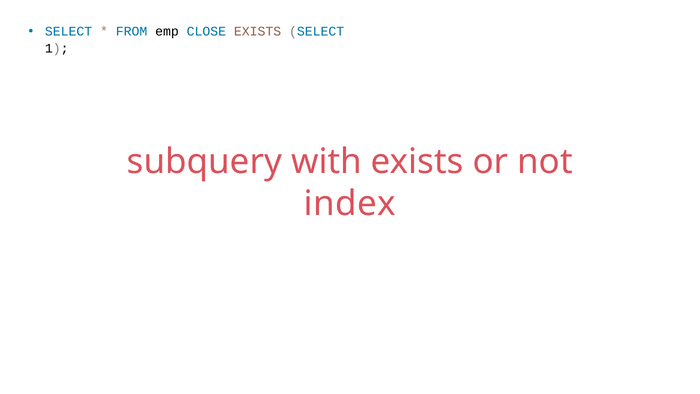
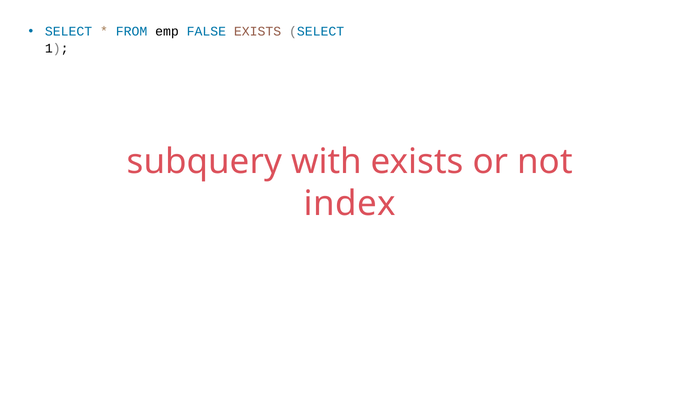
CLOSE: CLOSE -> FALSE (206, 32)
